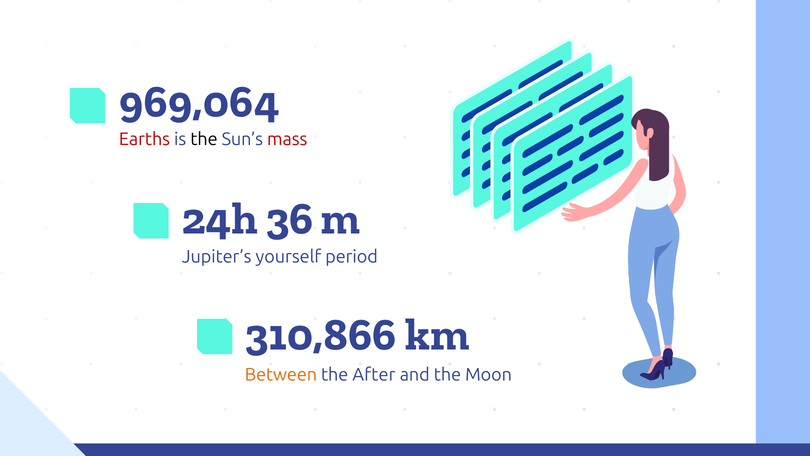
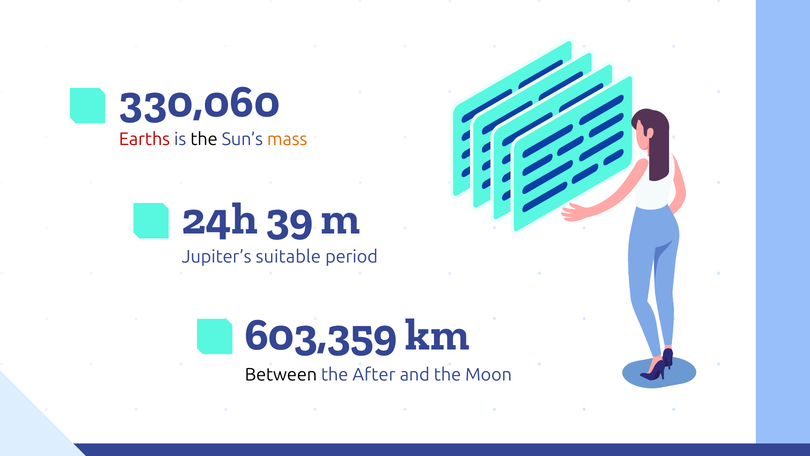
969,064: 969,064 -> 330,060 (199, 102)
mass colour: red -> orange (287, 139)
36: 36 -> 39 (289, 219)
yourself: yourself -> suitable (288, 256)
310,866: 310,866 -> 603,359 (321, 335)
Between colour: orange -> black (281, 374)
